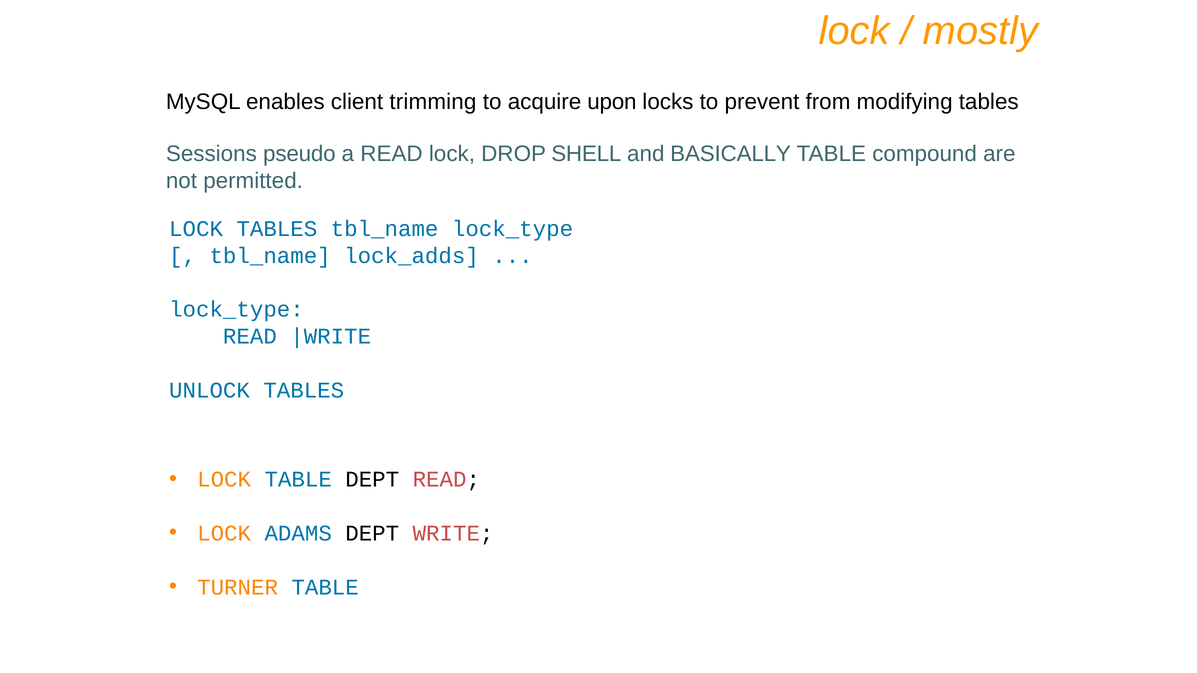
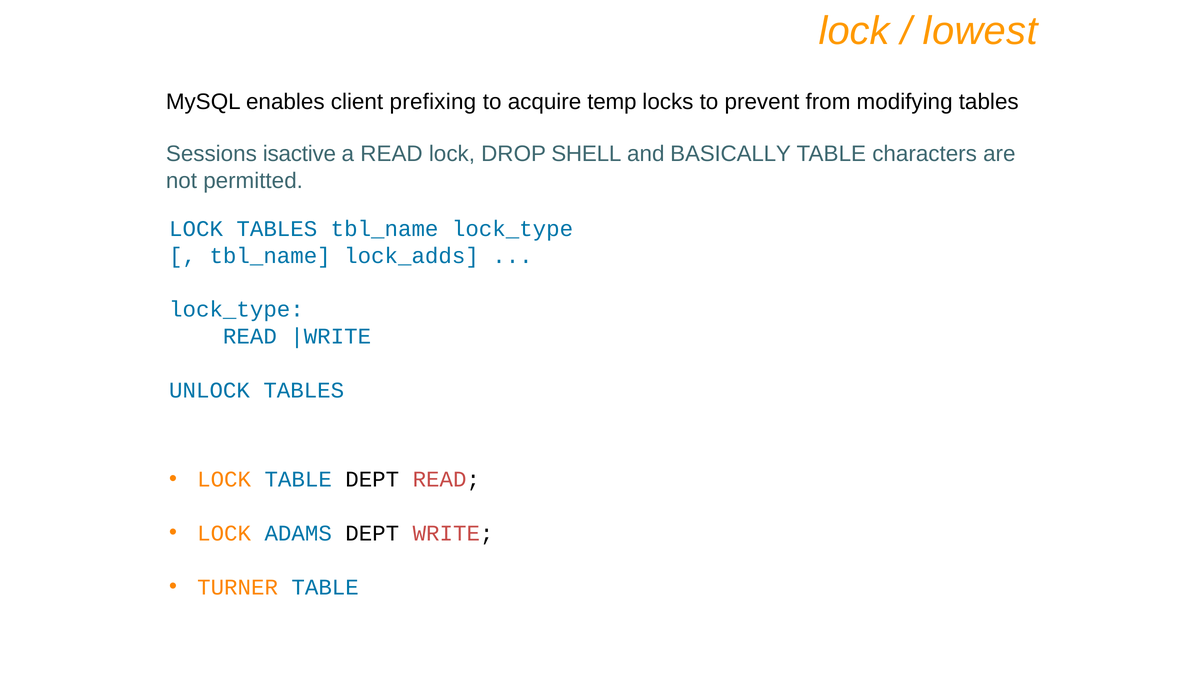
mostly: mostly -> lowest (980, 31)
trimming: trimming -> prefixing (433, 102)
upon: upon -> temp (612, 102)
pseudo: pseudo -> isactive (299, 154)
compound: compound -> characters (925, 154)
